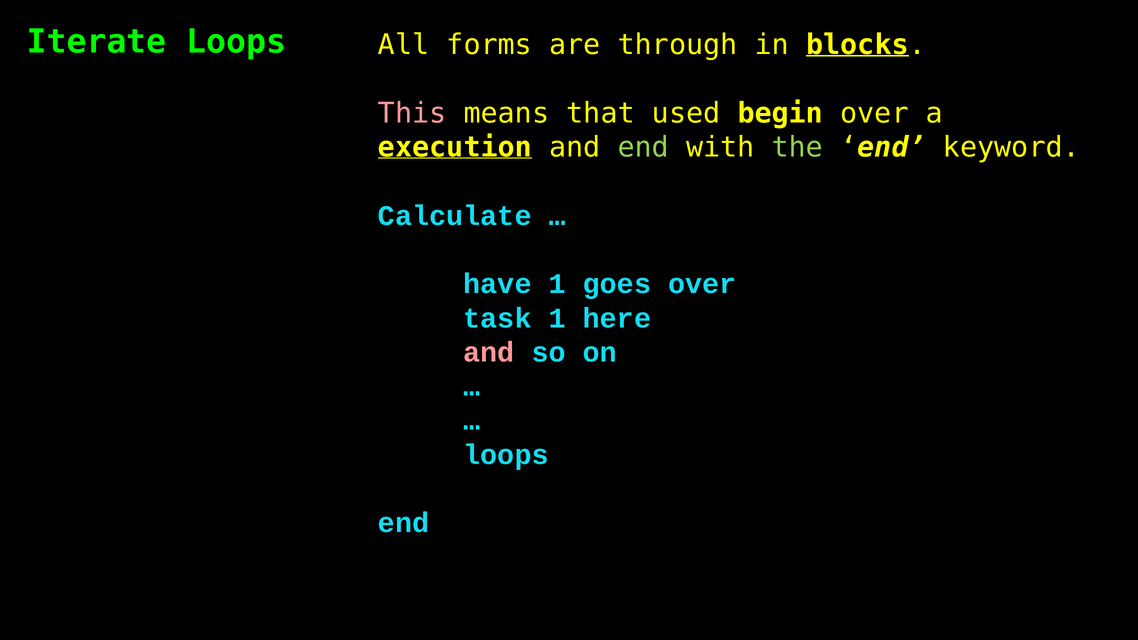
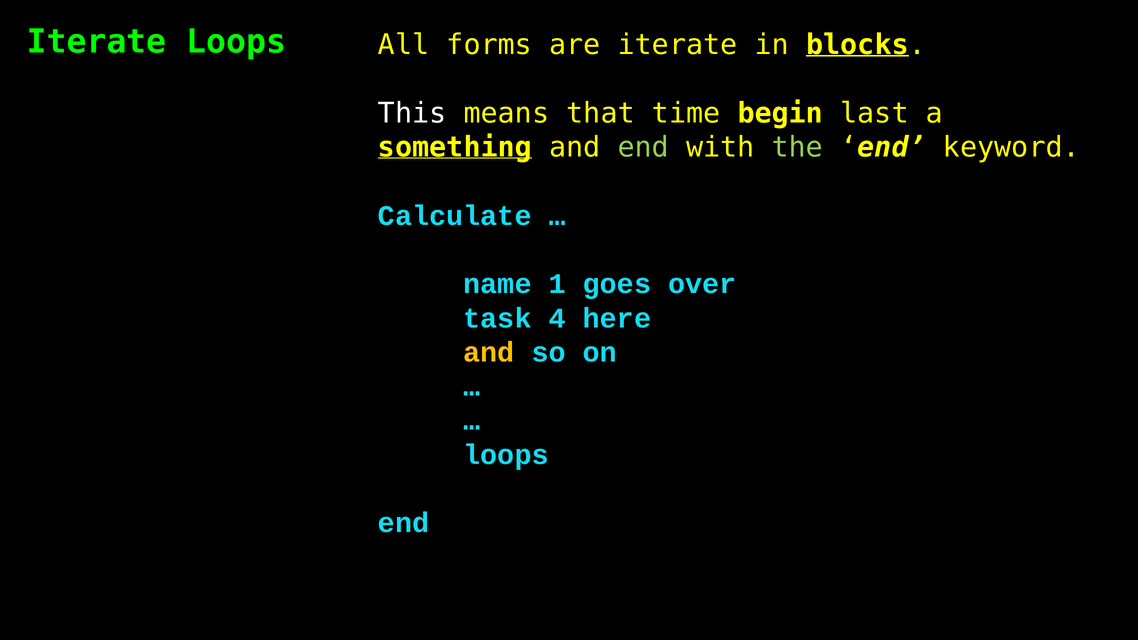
are through: through -> iterate (678, 45)
This colour: pink -> white (412, 113)
used: used -> time (686, 113)
begin over: over -> last (875, 113)
execution: execution -> something (455, 148)
have: have -> name (497, 284)
task 1: 1 -> 4 (557, 318)
and colour: pink -> yellow (489, 352)
